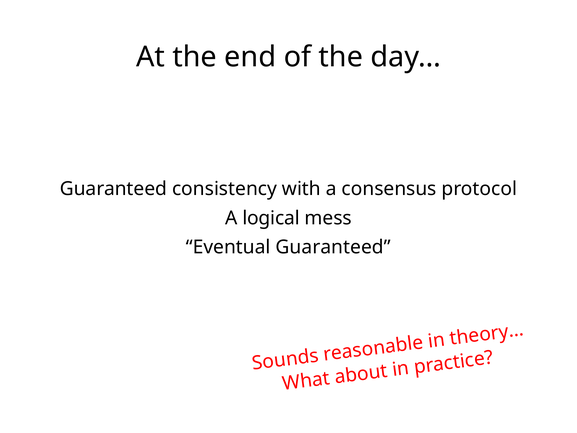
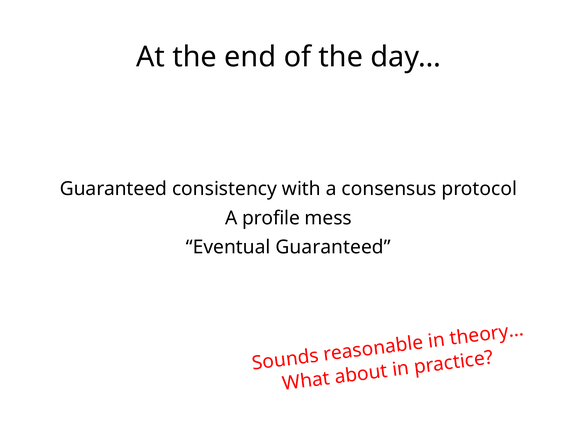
logical: logical -> profile (271, 218)
